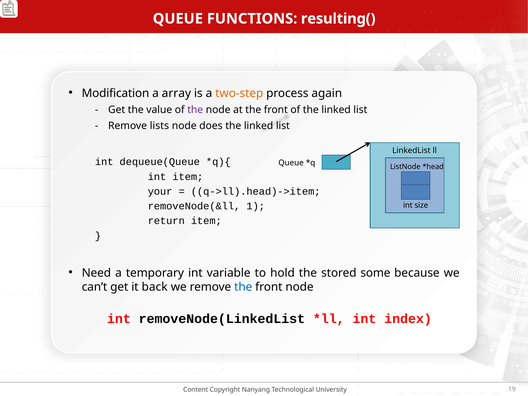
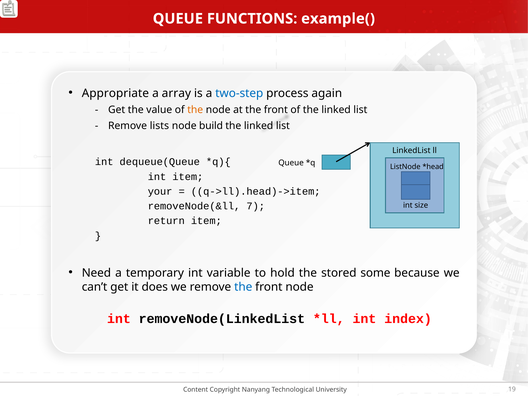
resulting(: resulting( -> example( (338, 19)
Modification: Modification -> Appropriate (115, 93)
two-step colour: orange -> blue (239, 93)
the colour: purple -> orange (195, 110)
does: does -> build (211, 126)
1: 1 -> 7 (256, 206)
back: back -> does (155, 287)
